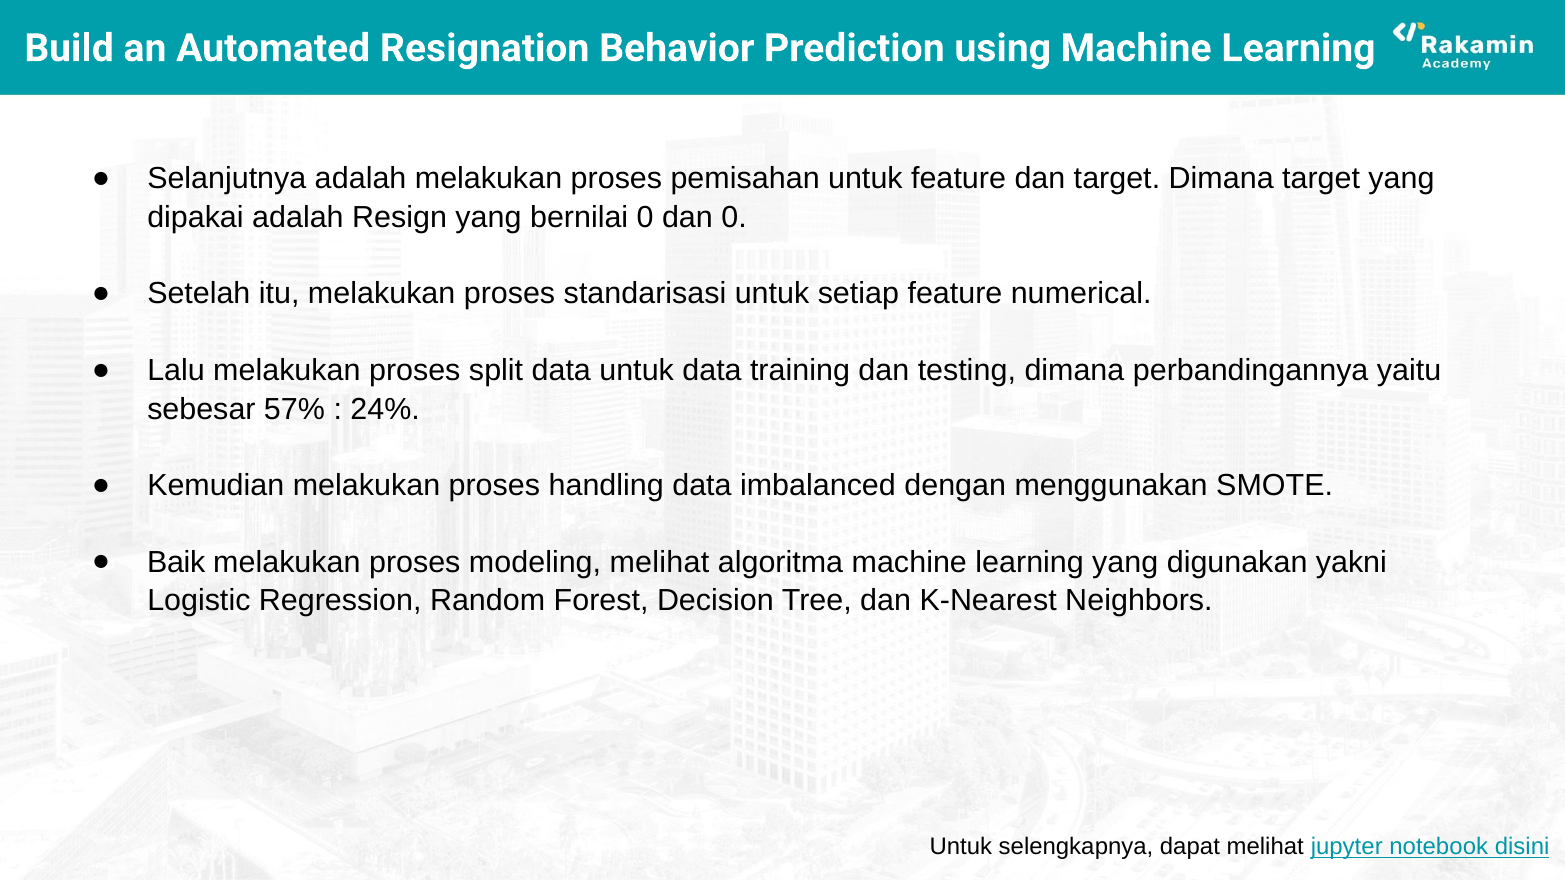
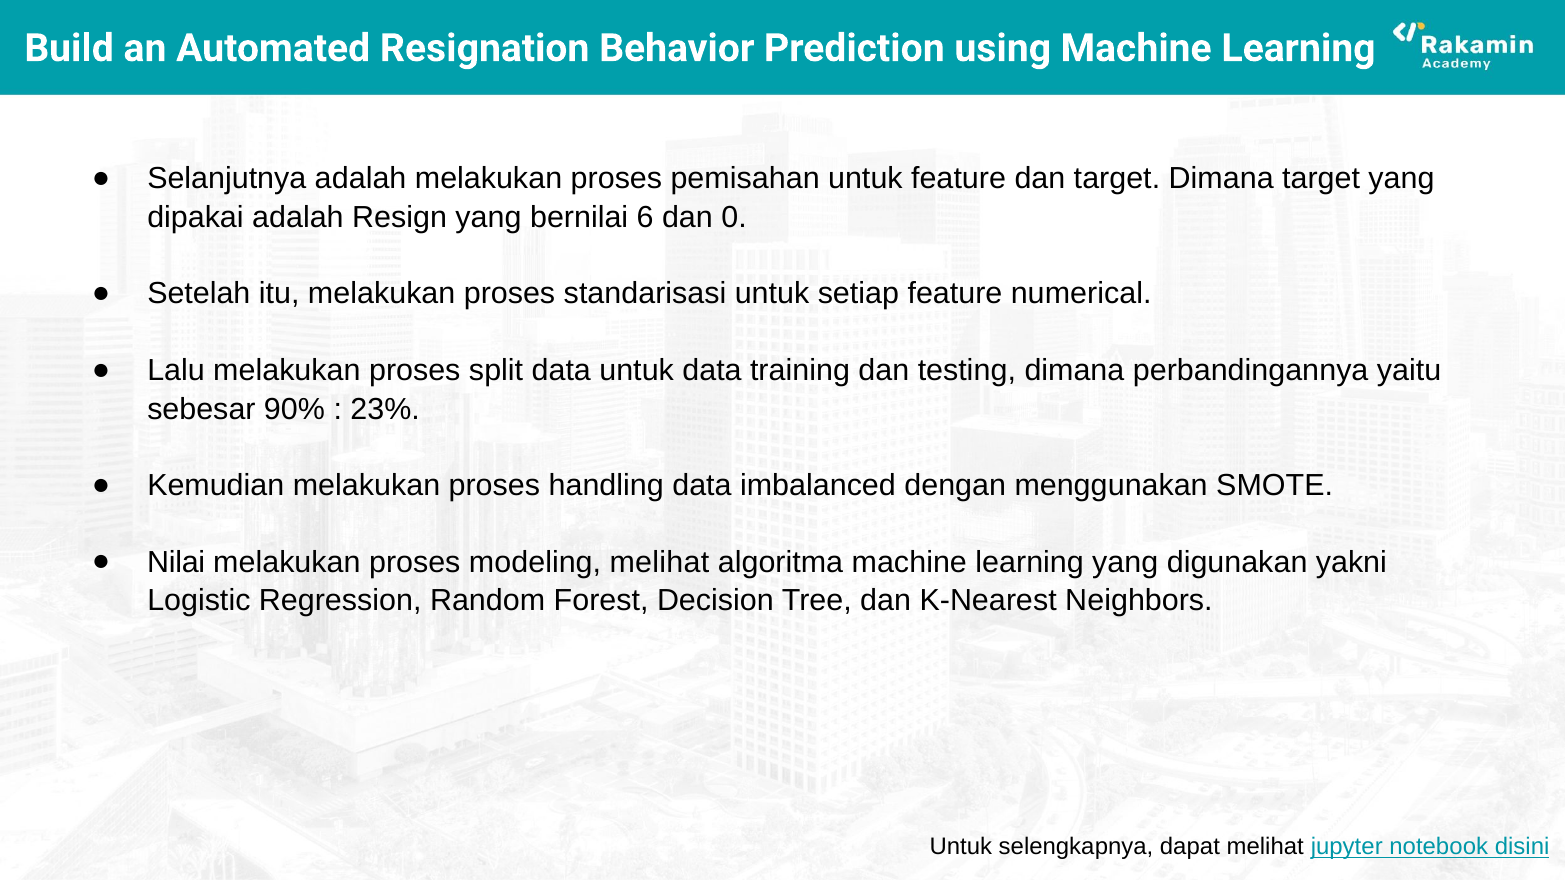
bernilai 0: 0 -> 6 (645, 217)
57%: 57% -> 90% (294, 409)
24%: 24% -> 23% (385, 409)
Baik: Baik -> Nilai (176, 563)
